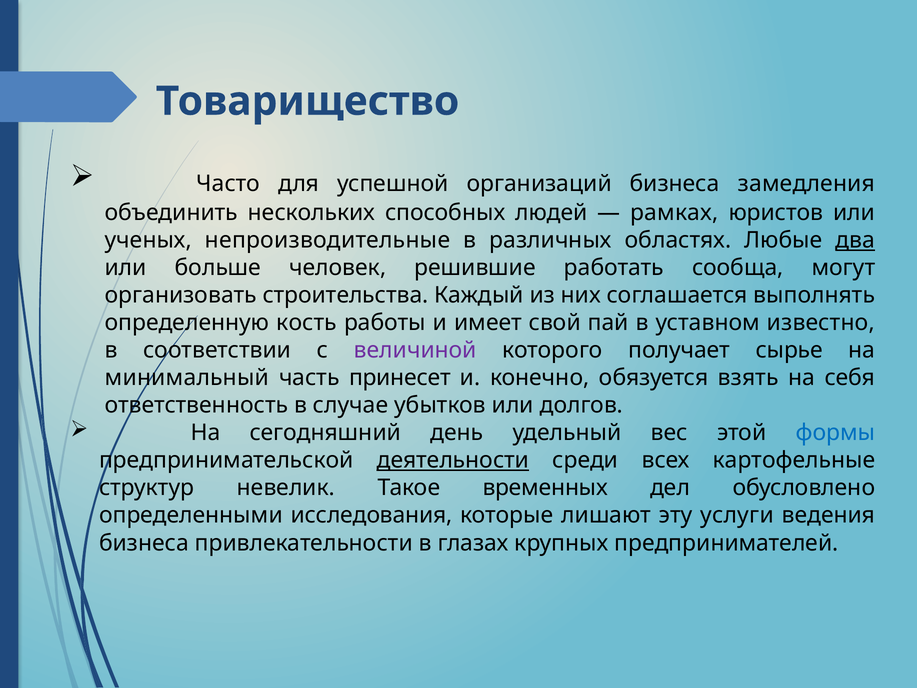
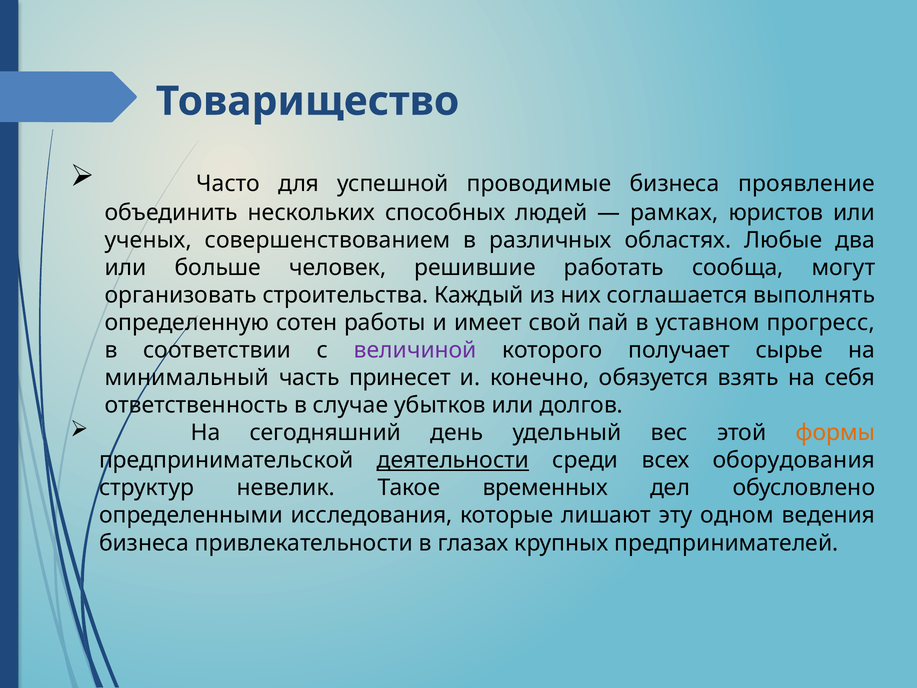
организаций: организаций -> проводимые (539, 184)
замедления: замедления -> проявление (806, 184)
непроизводительные: непроизводительные -> совершенствованием (328, 240)
два underline: present -> none (855, 240)
кость: кость -> сотен (307, 323)
известно: известно -> прогресс (821, 323)
формы colour: blue -> orange (835, 433)
картофельные: картофельные -> оборудования (794, 460)
услуги: услуги -> одном (737, 515)
